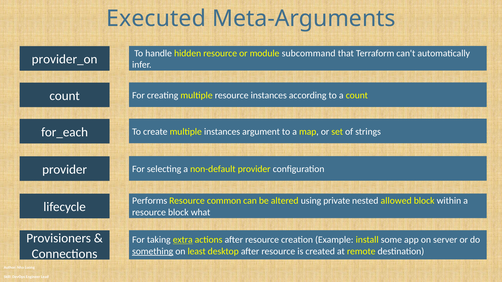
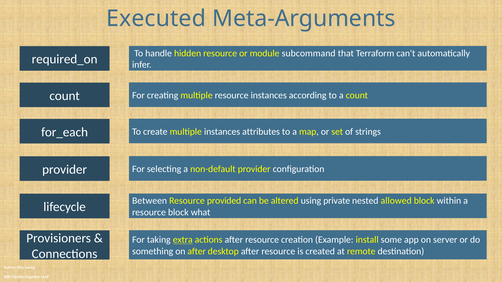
provider_on: provider_on -> required_on (65, 59)
argument: argument -> attributes (261, 132)
Performs: Performs -> Between (150, 201)
common: common -> provided (224, 201)
something underline: present -> none (153, 252)
on least: least -> after (197, 252)
